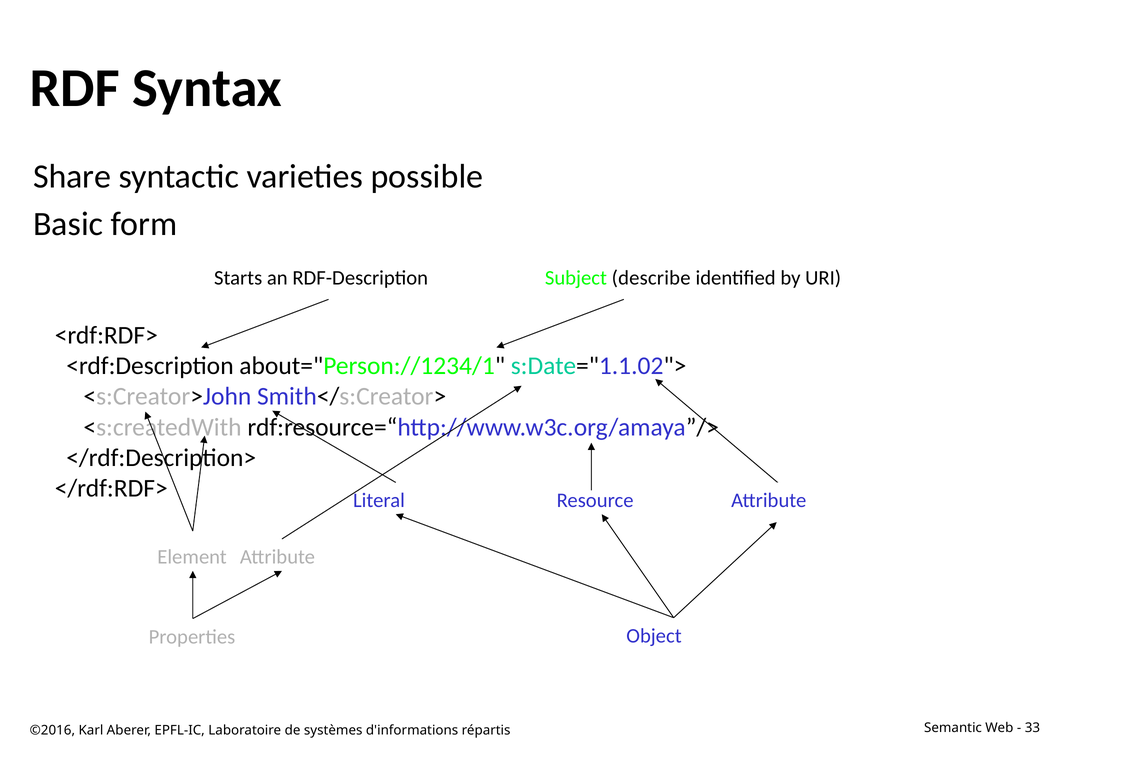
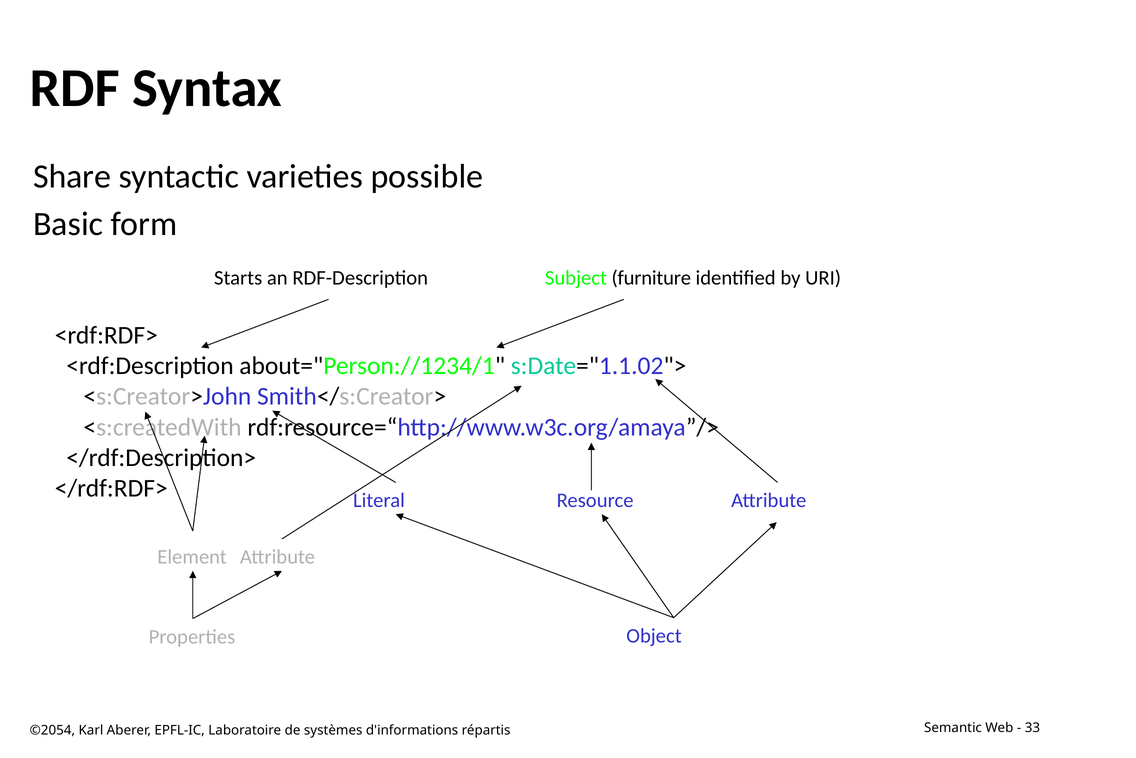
describe: describe -> furniture (651, 278)
©2016: ©2016 -> ©2054 (52, 730)
